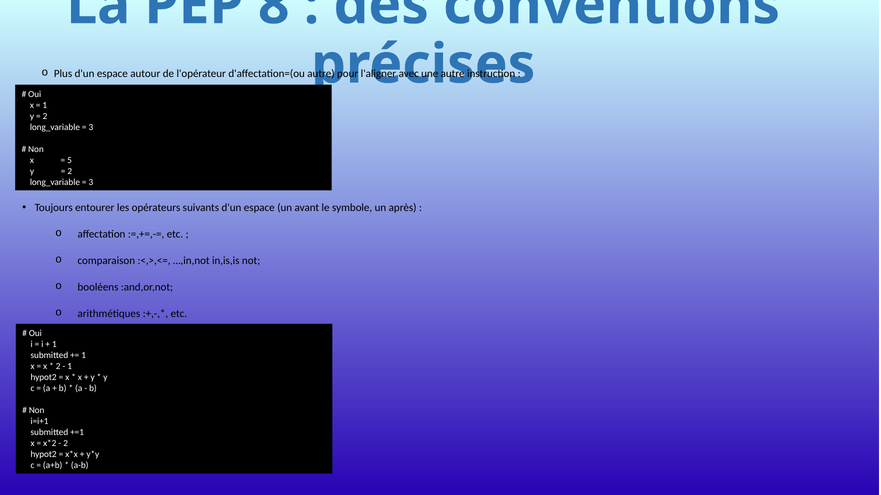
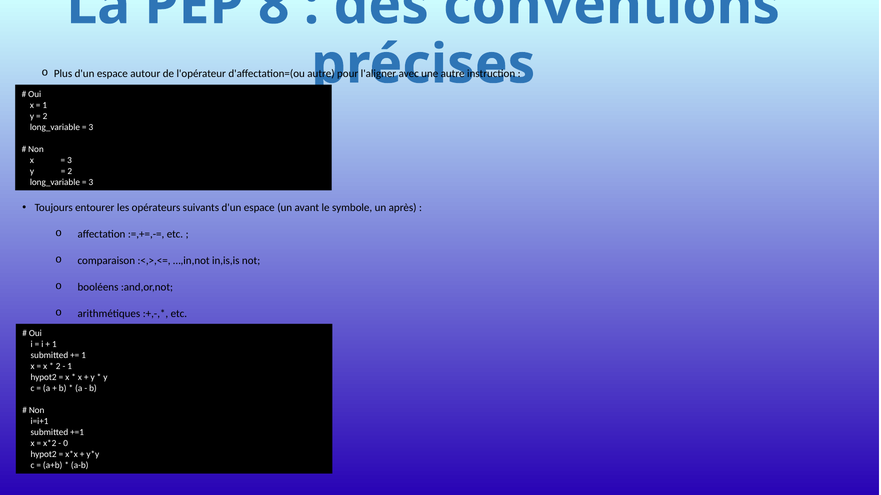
5: 5 -> 3 (70, 160)
2: 2 -> 0 (66, 444)
